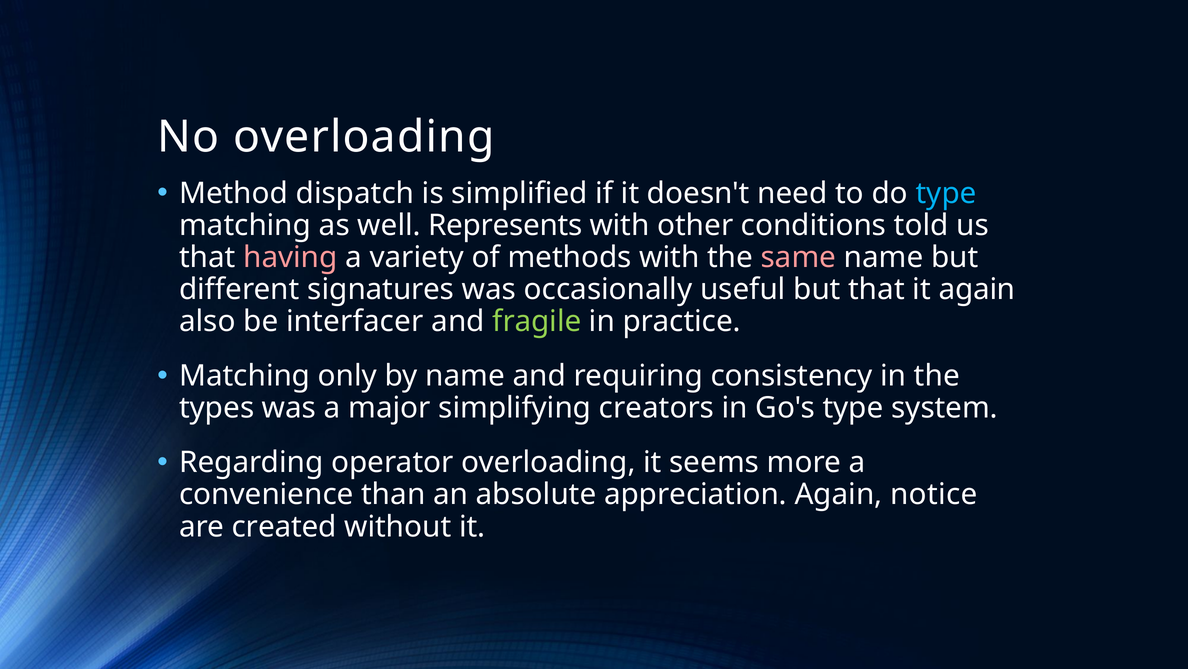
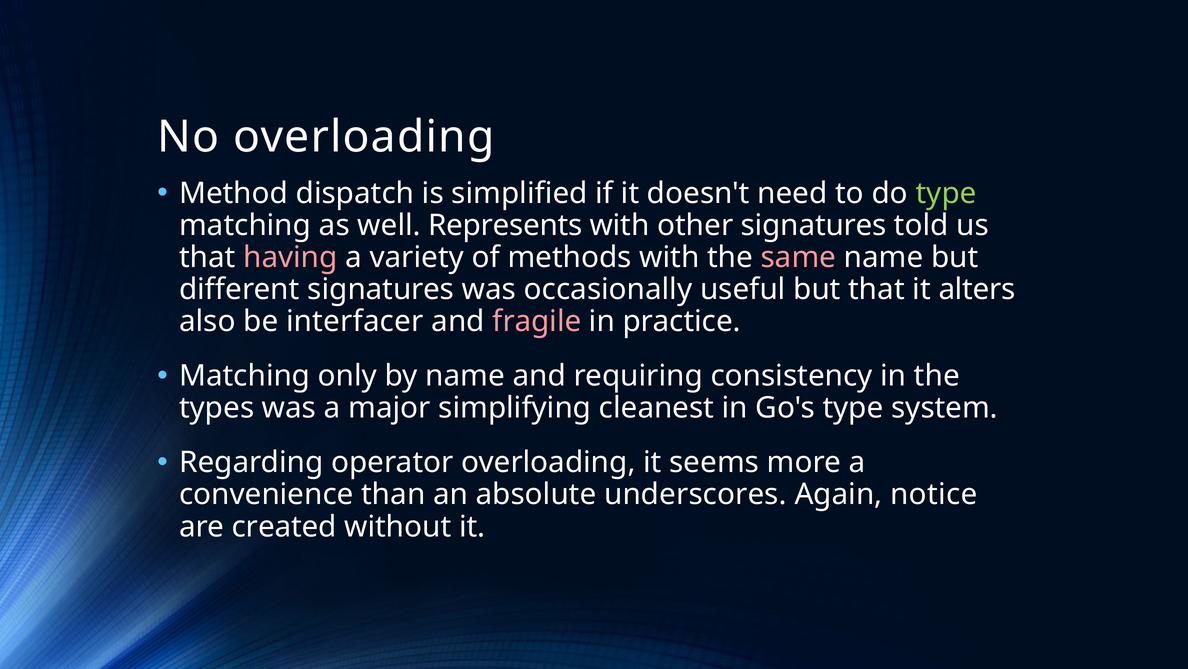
type colour: light blue -> light green (946, 193)
other conditions: conditions -> signatures (814, 225)
it again: again -> alters (977, 289)
fragile colour: light green -> pink (537, 321)
creators: creators -> cleanest (657, 408)
appreciation: appreciation -> underscores (695, 494)
